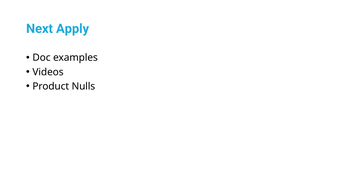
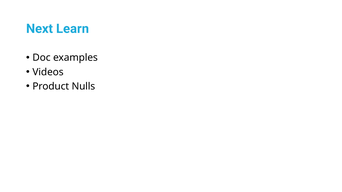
Apply: Apply -> Learn (73, 29)
